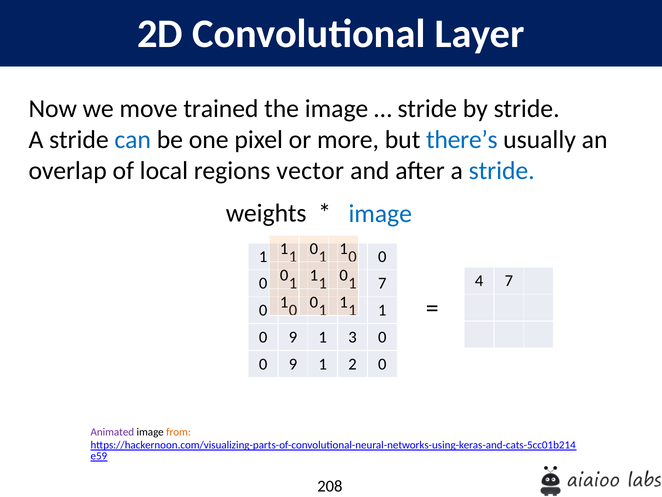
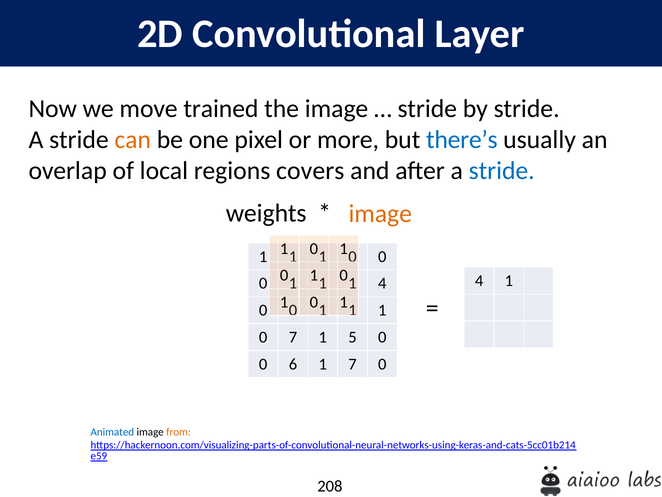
can colour: blue -> orange (133, 140)
vector: vector -> covers (310, 171)
image colour: blue -> orange (380, 214)
4 7: 7 -> 1 (509, 281)
7: 7 -> 4 (382, 283)
9: 9 -> 7 (293, 337)
3: 3 -> 5 (353, 337)
9: 9 -> 6 (293, 364)
1 2: 2 -> 7 (353, 364)
Animated colour: purple -> blue (112, 432)
